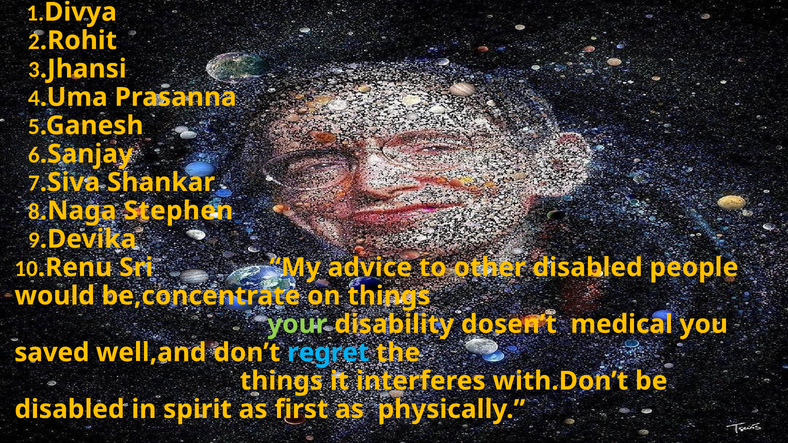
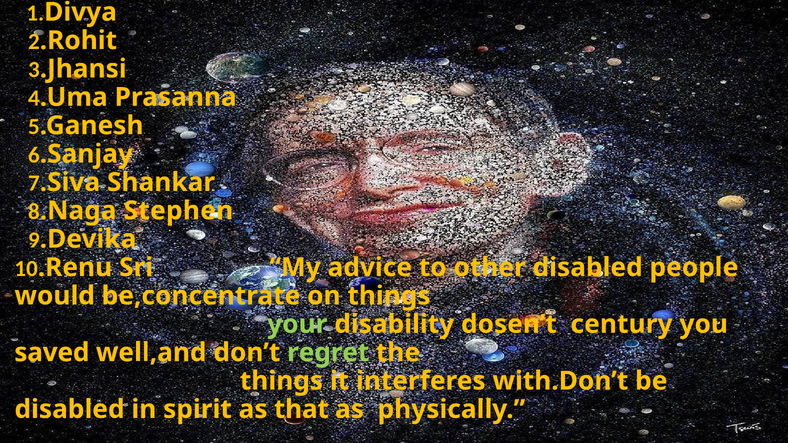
medical: medical -> century (622, 324)
regret colour: light blue -> light green (328, 353)
first: first -> that (301, 409)
